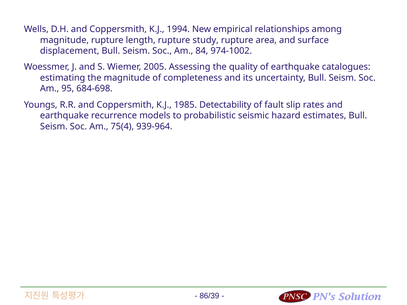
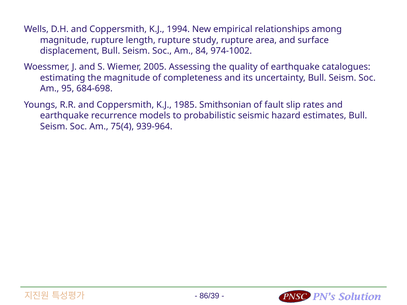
Detectability: Detectability -> Smithsonian (225, 105)
